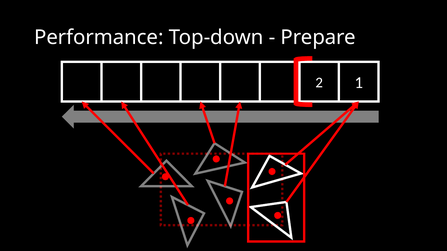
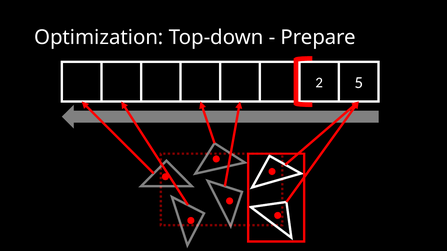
Performance: Performance -> Optimization (99, 38)
1: 1 -> 5 (359, 83)
